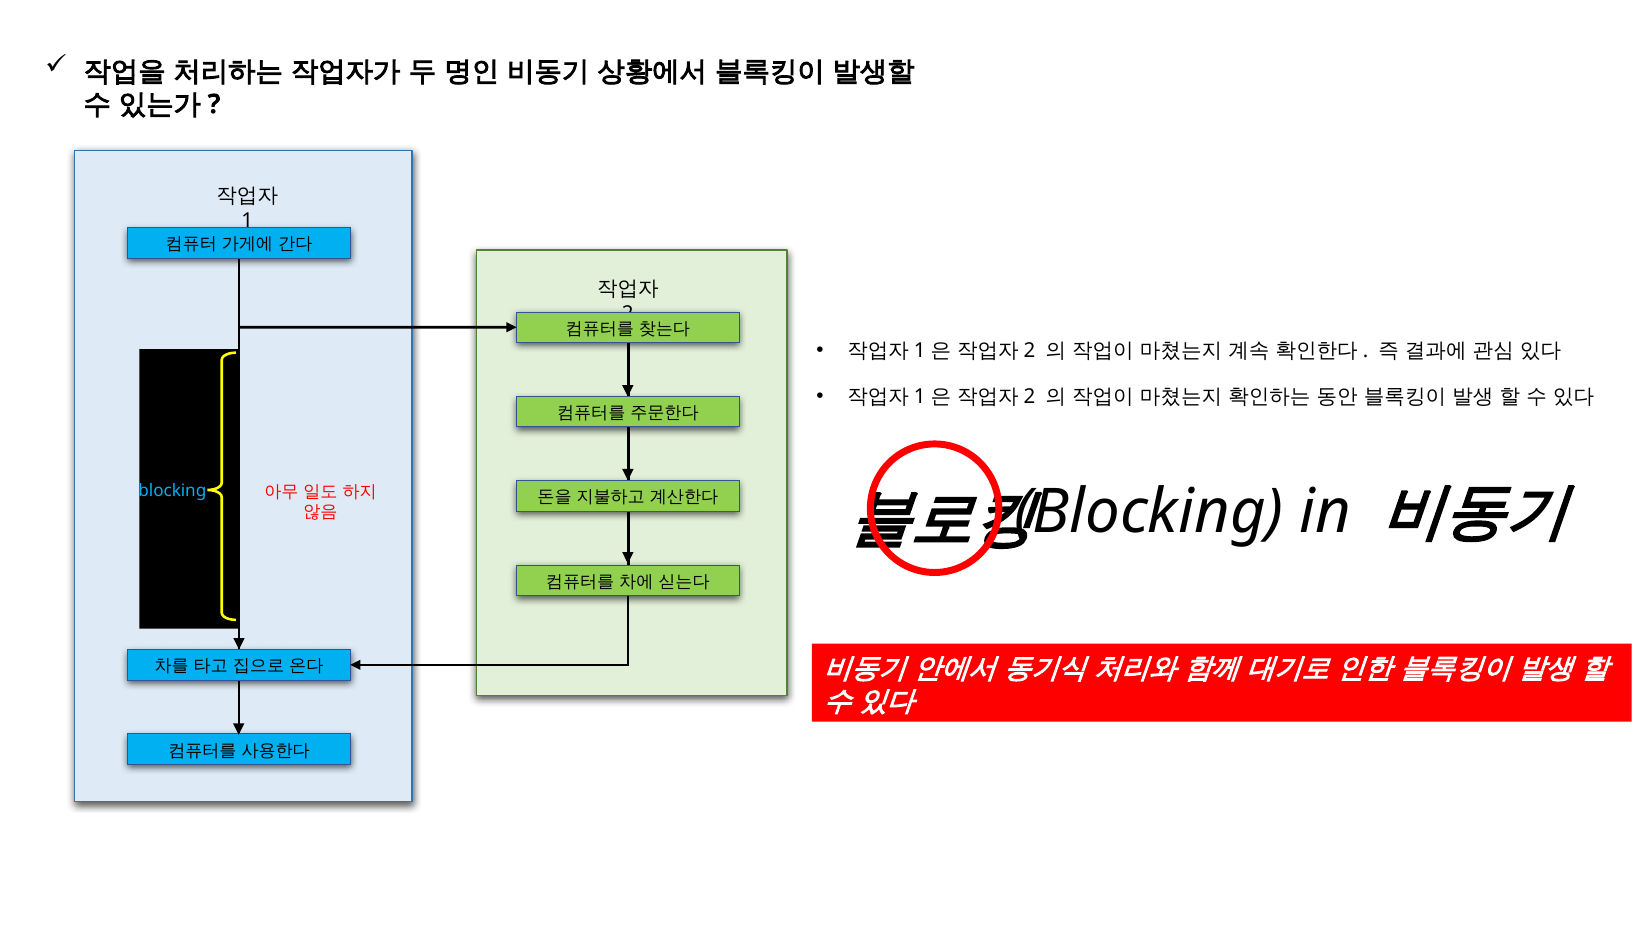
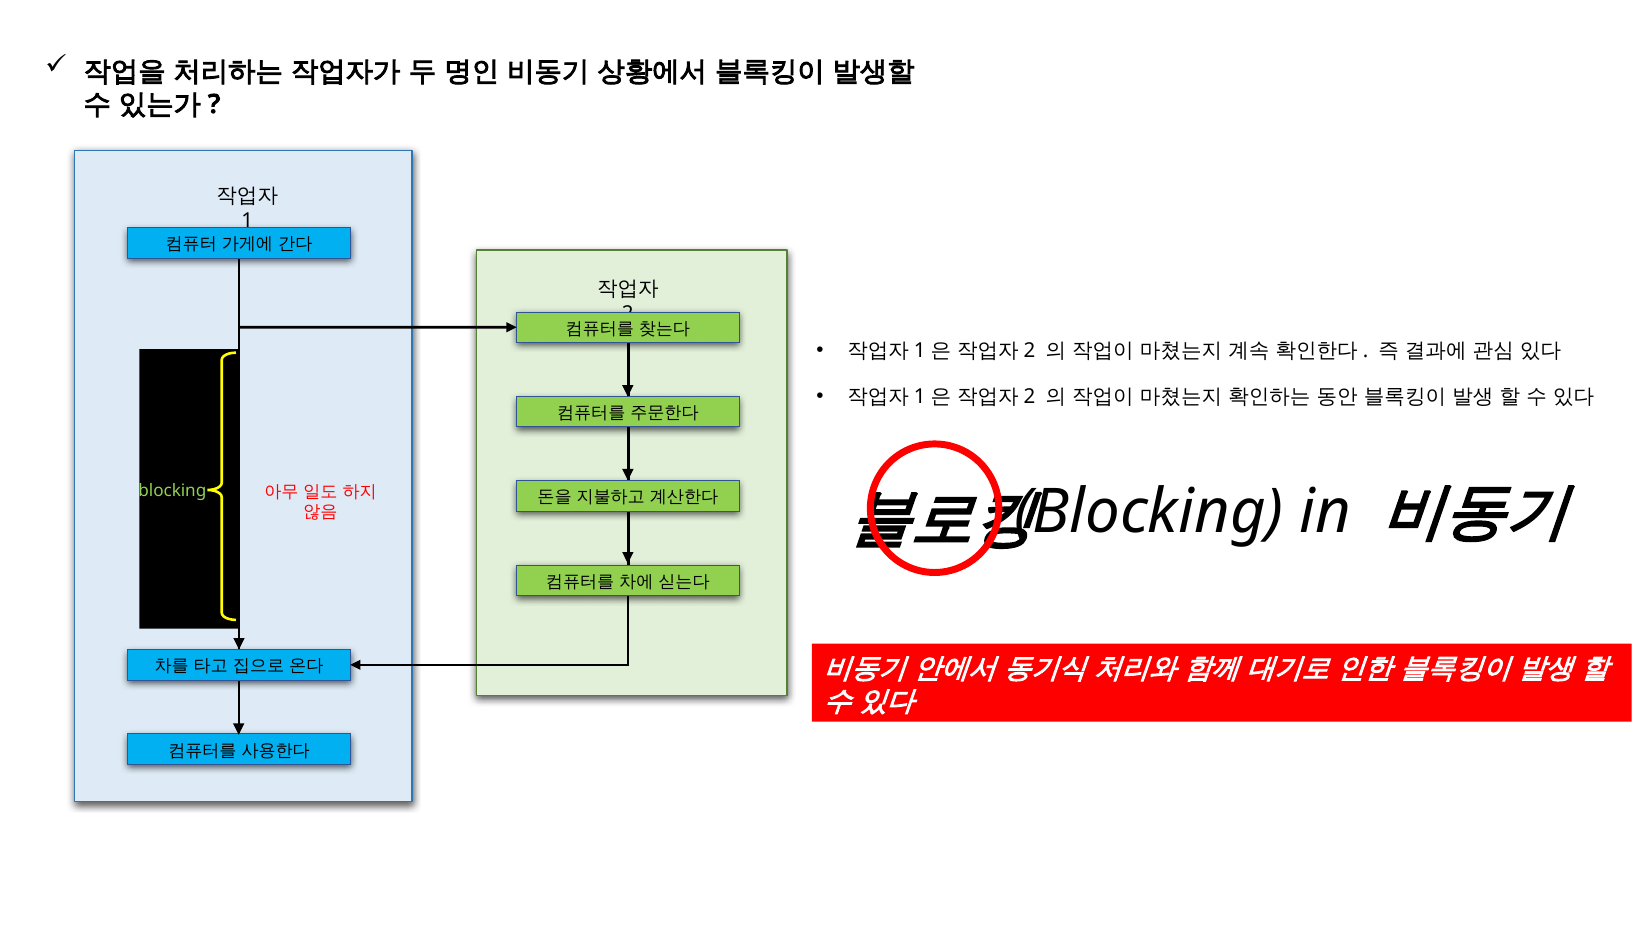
blocking colour: light blue -> light green (172, 490)
